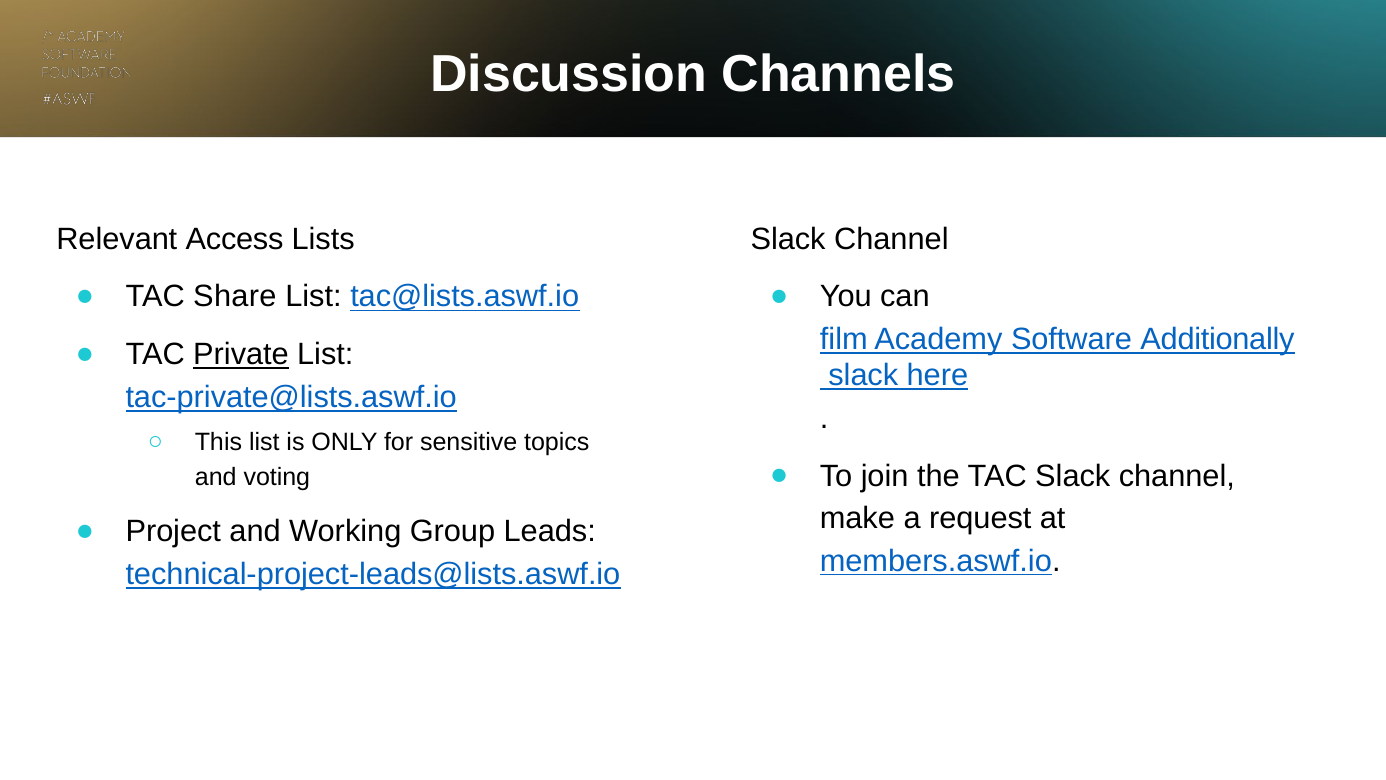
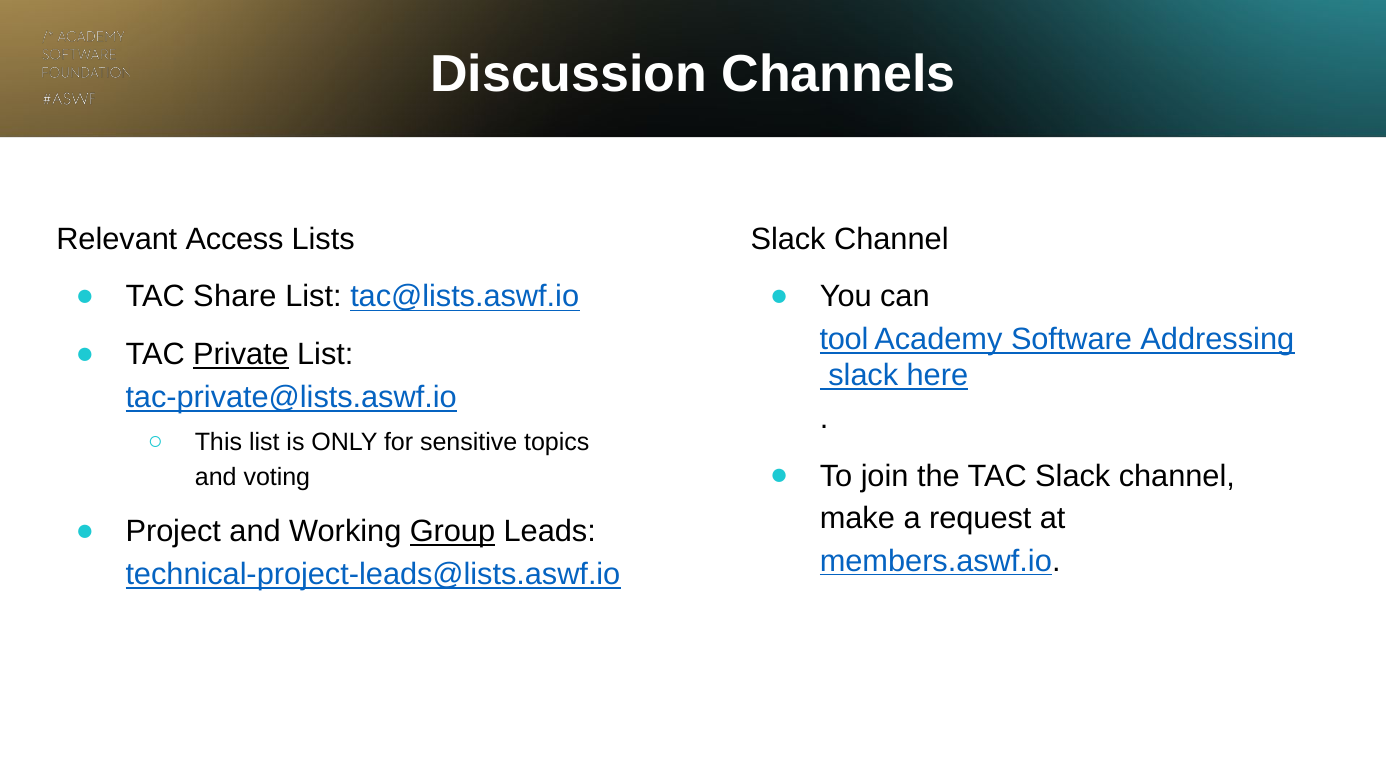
film: film -> tool (844, 339)
Additionally: Additionally -> Addressing (1217, 339)
Group underline: none -> present (452, 532)
